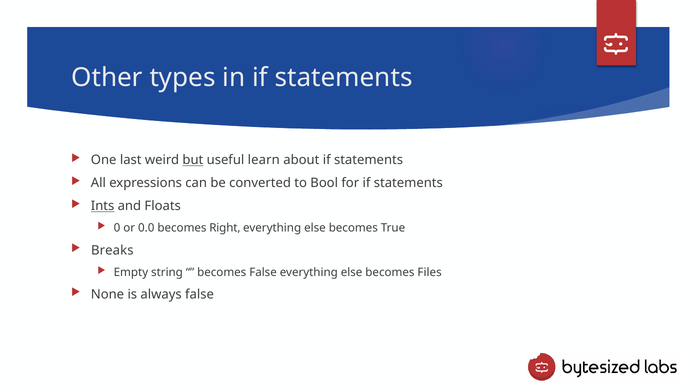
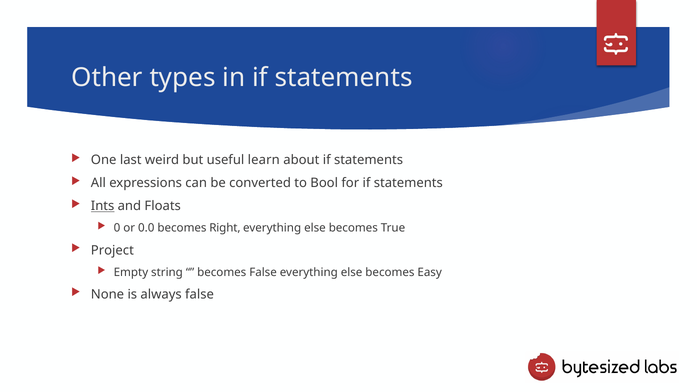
but underline: present -> none (193, 160)
Breaks: Breaks -> Project (112, 250)
Files: Files -> Easy (430, 272)
